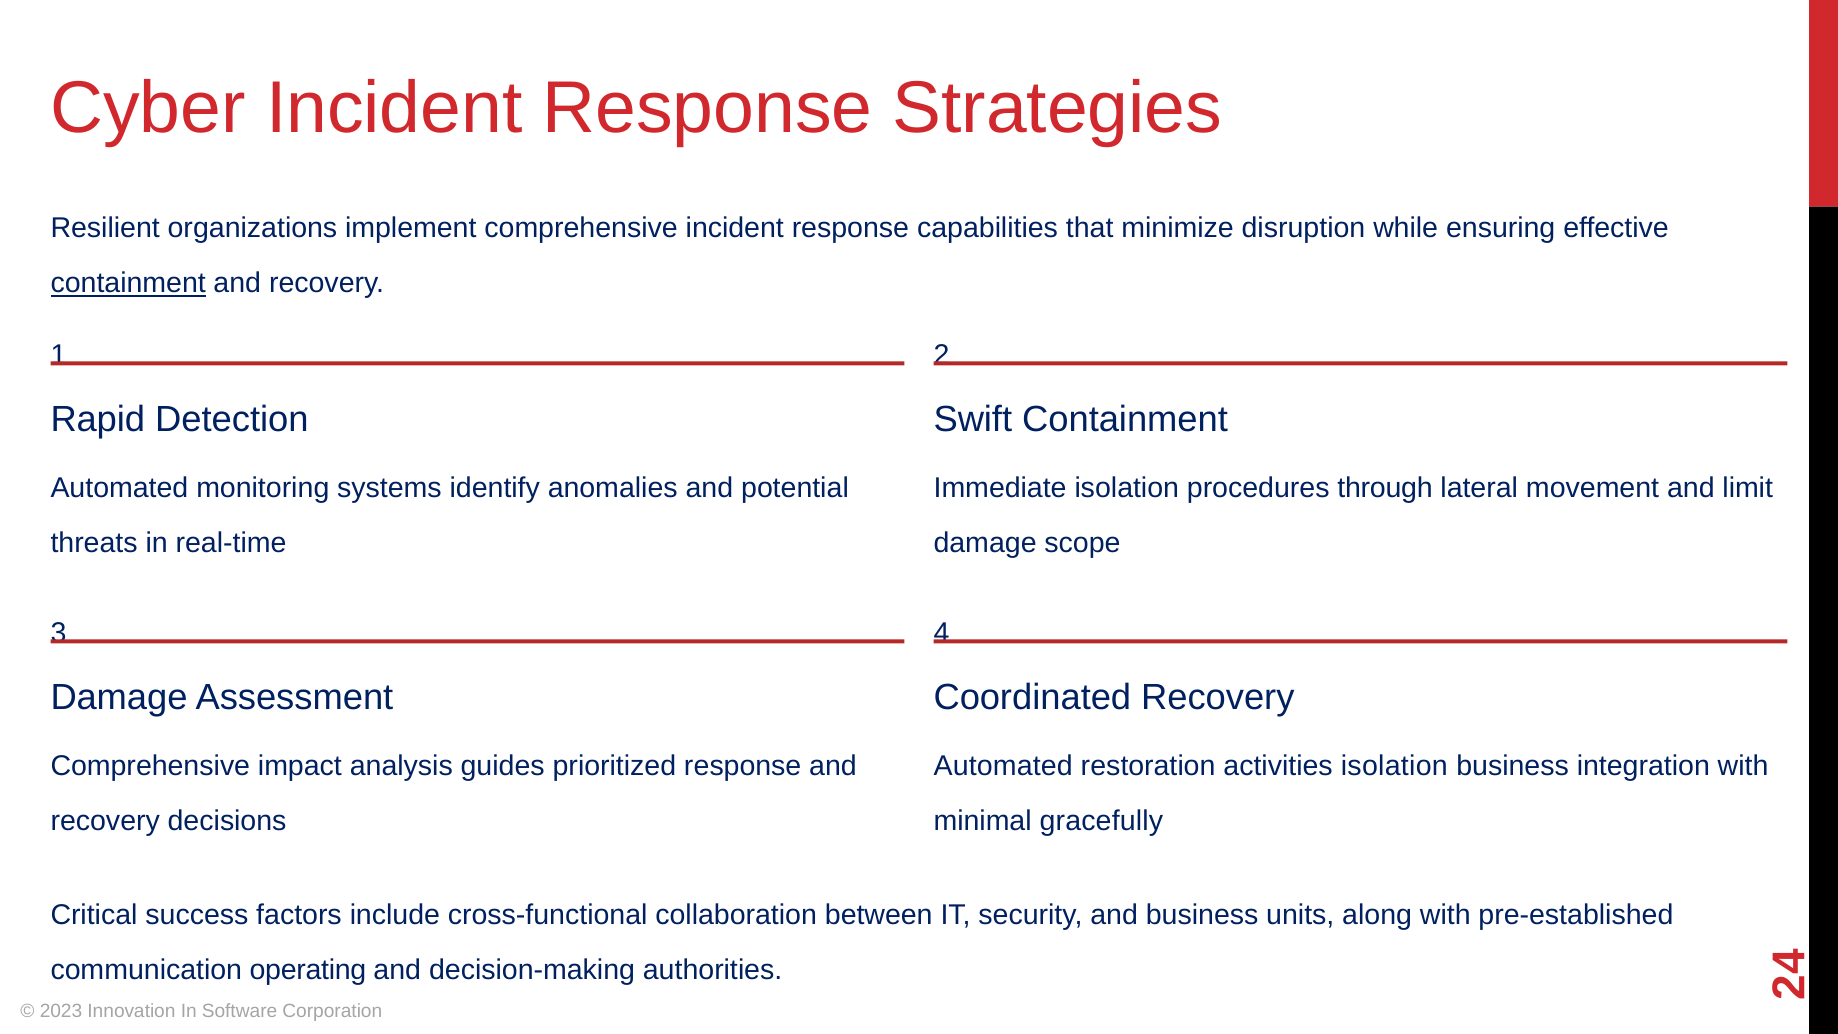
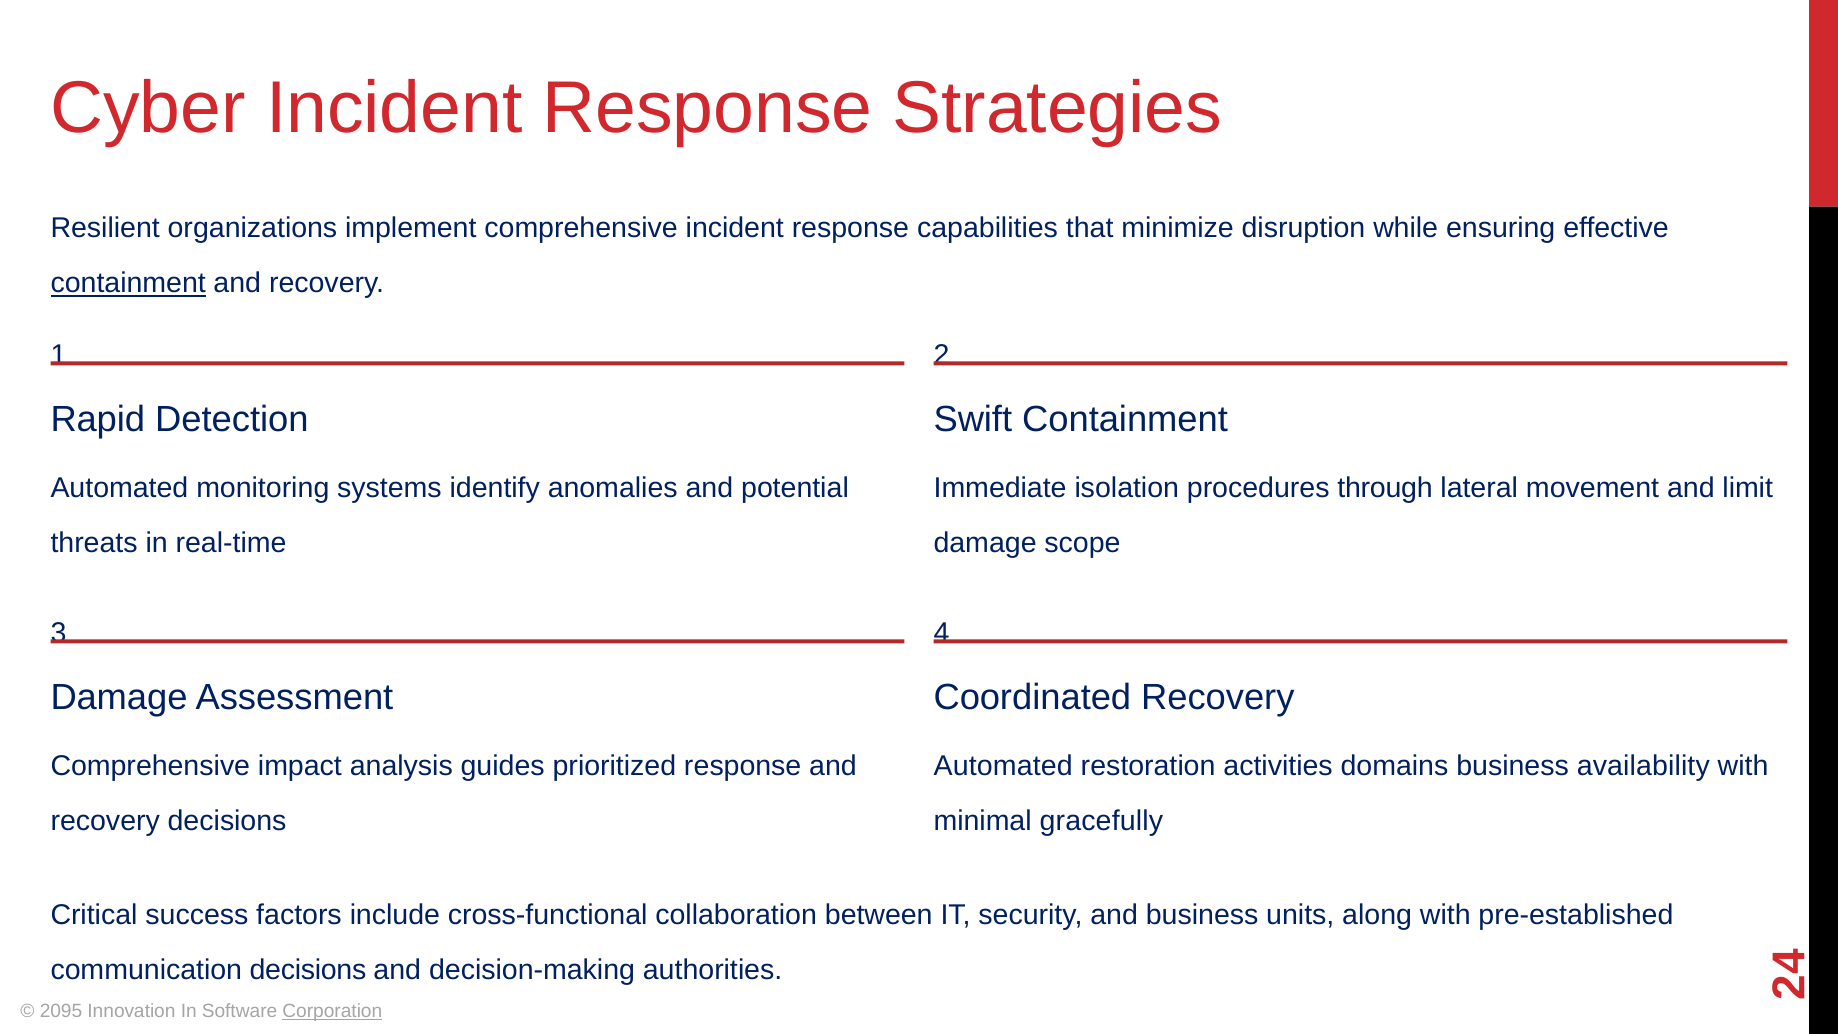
activities isolation: isolation -> domains (1394, 766)
integration: integration -> availability (1643, 766)
communication operating: operating -> decisions (308, 970)
2023: 2023 -> 2095 (61, 1011)
Corporation underline: none -> present (332, 1011)
